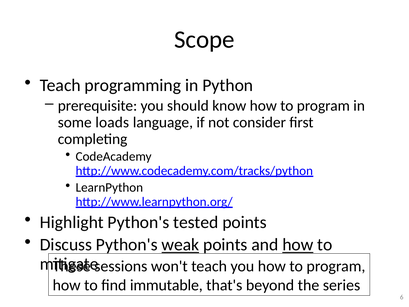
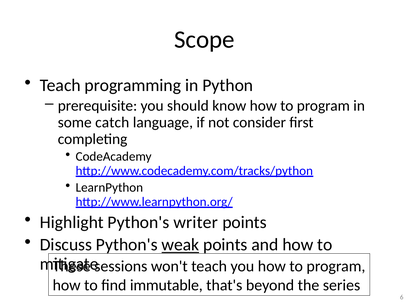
loads: loads -> catch (112, 122)
tested: tested -> writer (196, 222)
how underline: present -> none (298, 245)
